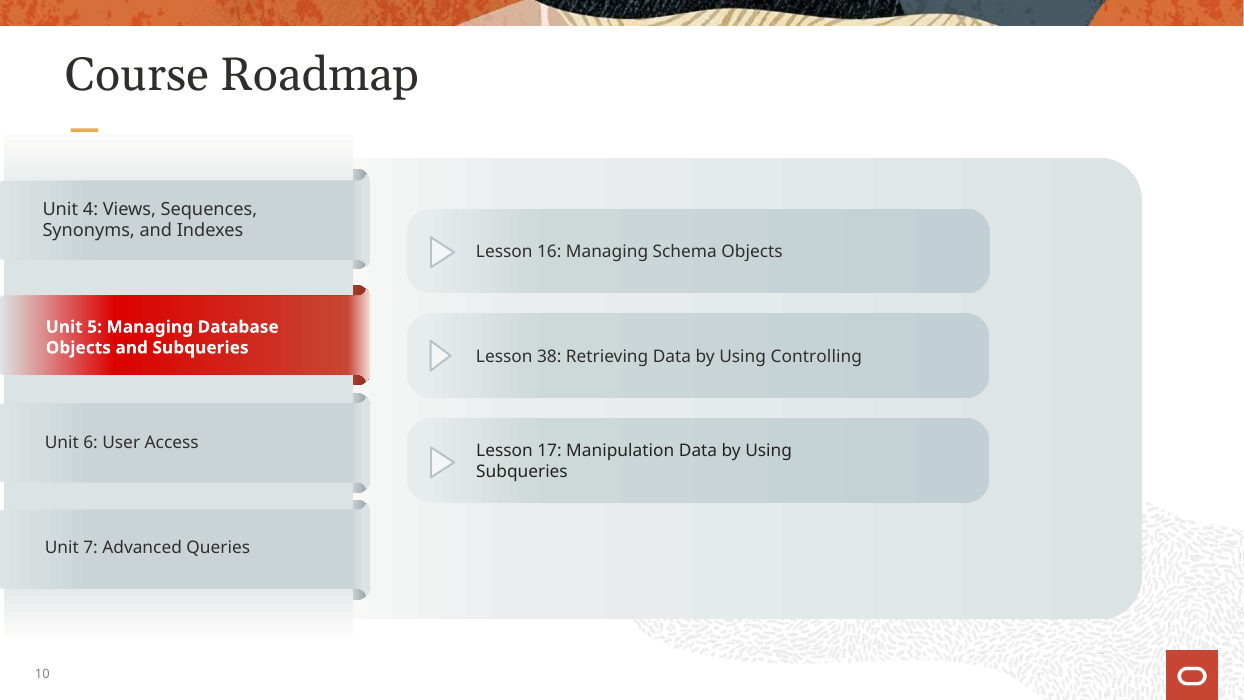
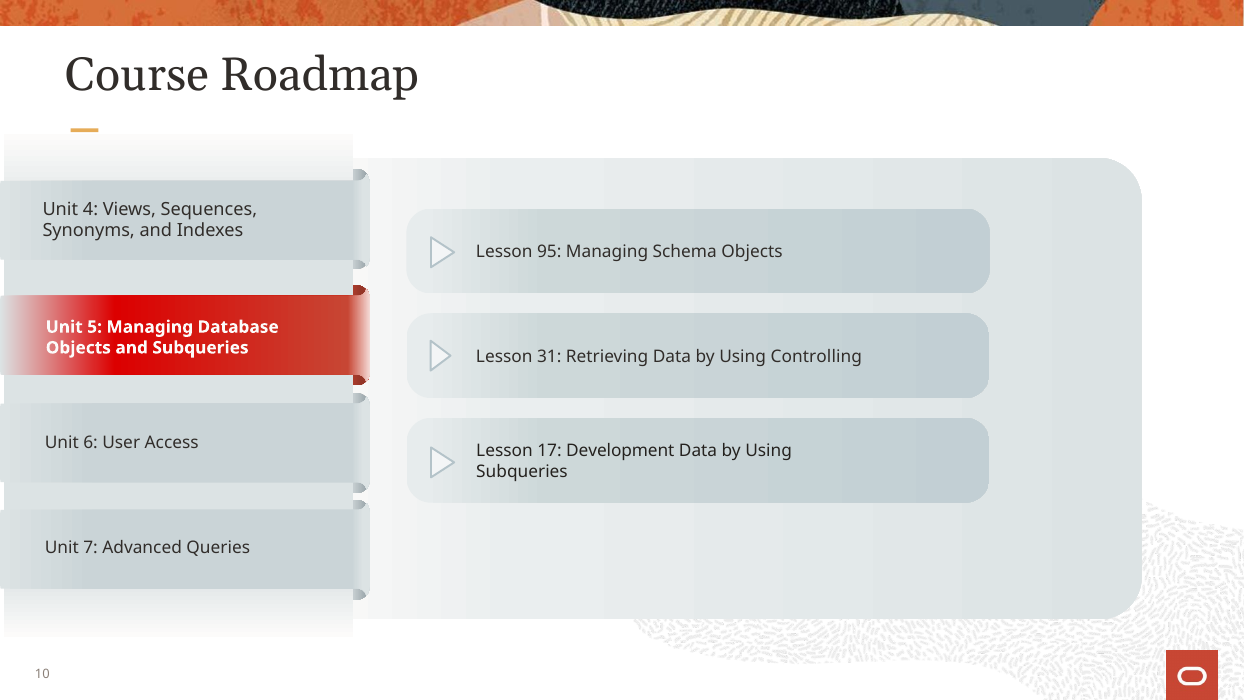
16: 16 -> 95 (549, 252)
38: 38 -> 31 (549, 357)
Manipulation: Manipulation -> Development (620, 451)
